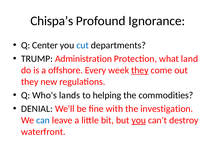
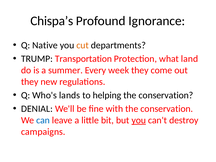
Center: Center -> Native (45, 45)
cut colour: blue -> orange (83, 45)
Administration: Administration -> Transportation (83, 59)
offshore: offshore -> summer (65, 70)
they underline: present -> none (140, 70)
commodities: commodities -> conservation (166, 95)
with the investigation: investigation -> conservation (167, 109)
waterfront: waterfront -> campaigns (43, 132)
